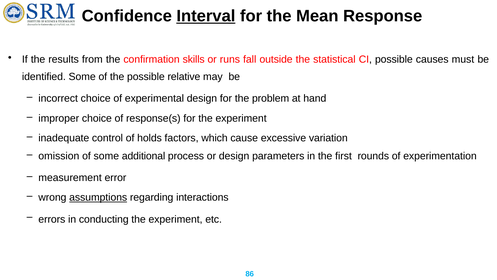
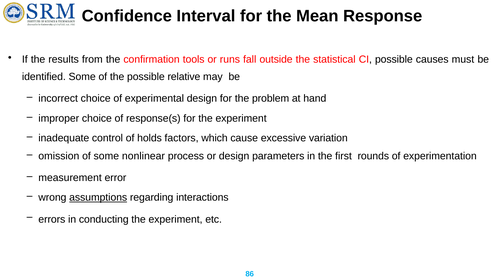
Interval underline: present -> none (206, 16)
skills: skills -> tools (194, 59)
additional: additional -> nonlinear (143, 156)
